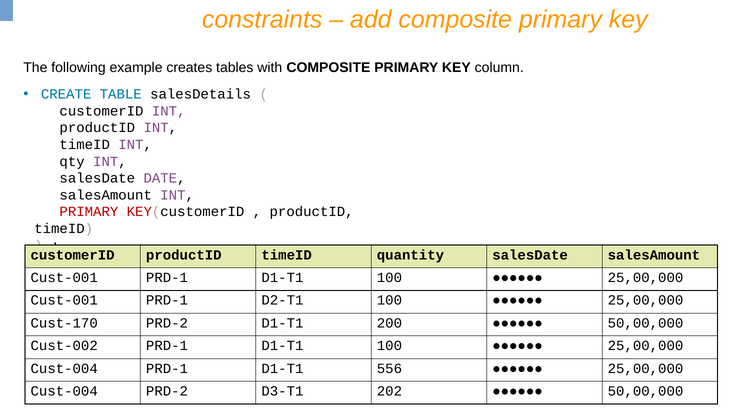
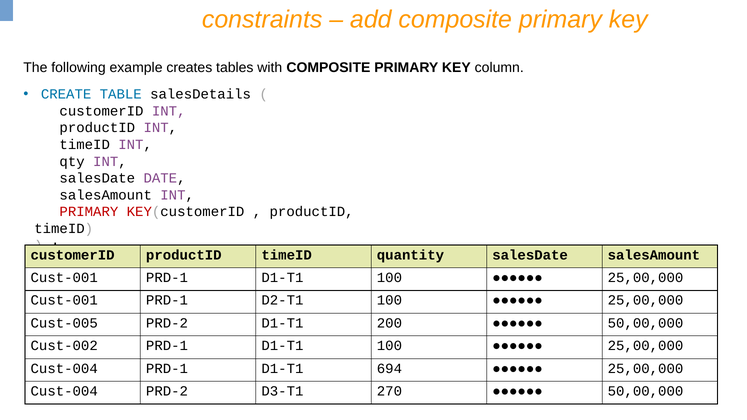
Cust-170: Cust-170 -> Cust-005 (64, 323)
556: 556 -> 694 (389, 369)
202: 202 -> 270 (389, 391)
